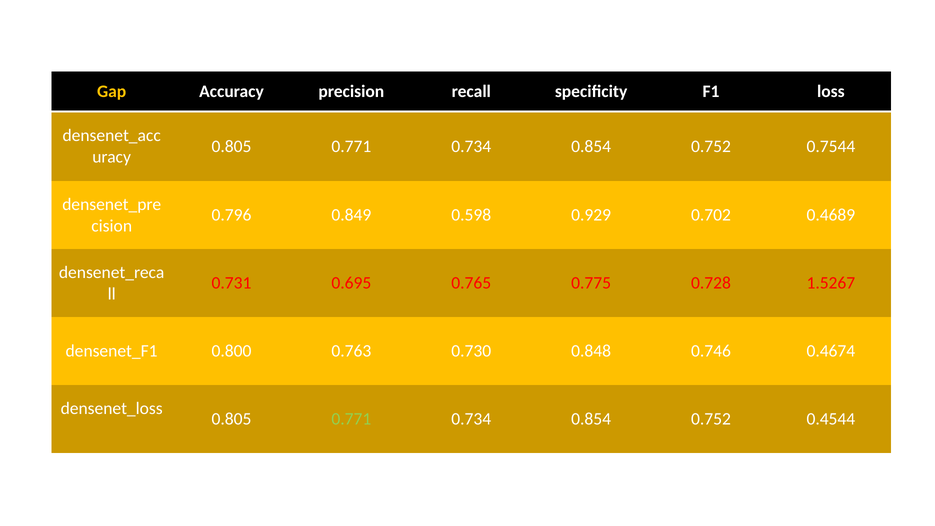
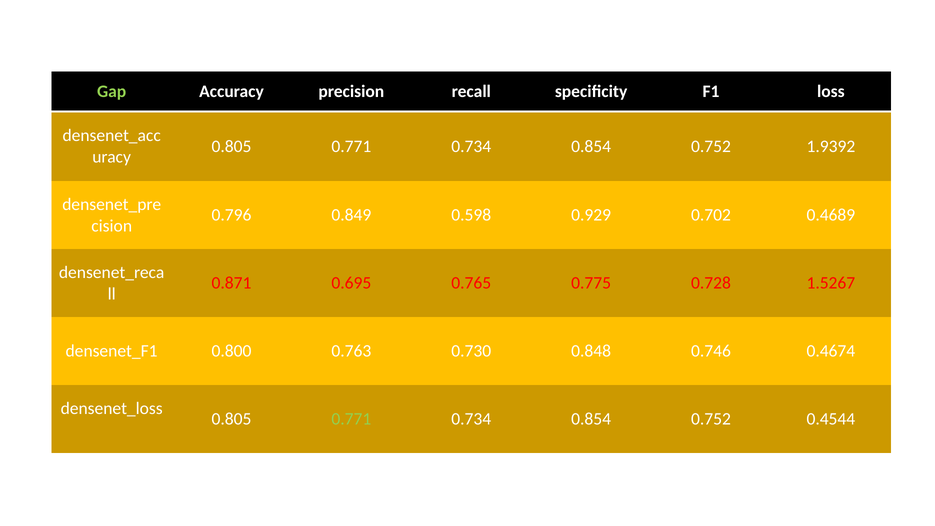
Gap colour: yellow -> light green (112, 92)
0.7544: 0.7544 -> 1.9392 (831, 146)
0.731: 0.731 -> 0.871 (232, 283)
